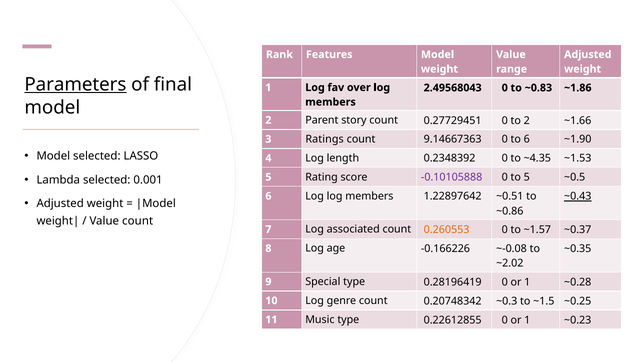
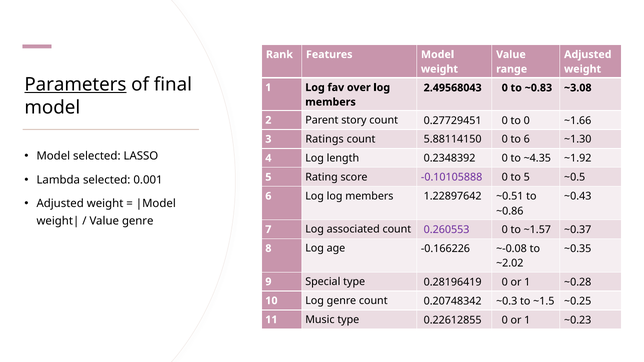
~1.86: ~1.86 -> ~3.08 (578, 88)
to 2: 2 -> 0 (527, 121)
9.14667363: 9.14667363 -> 5.88114150 (453, 140)
~1.90: ~1.90 -> ~1.30 (578, 140)
~1.53: ~1.53 -> ~1.92 (578, 159)
~0.43 underline: present -> none (578, 197)
Value count: count -> genre (138, 221)
0.260553 colour: orange -> purple (447, 230)
